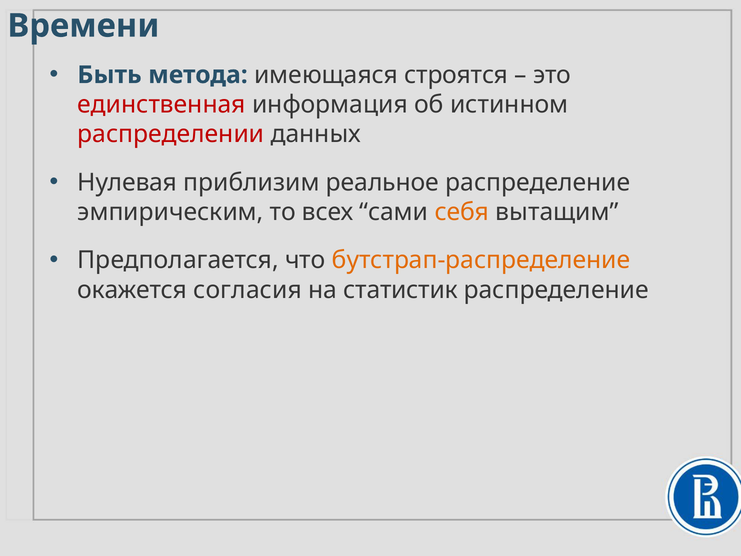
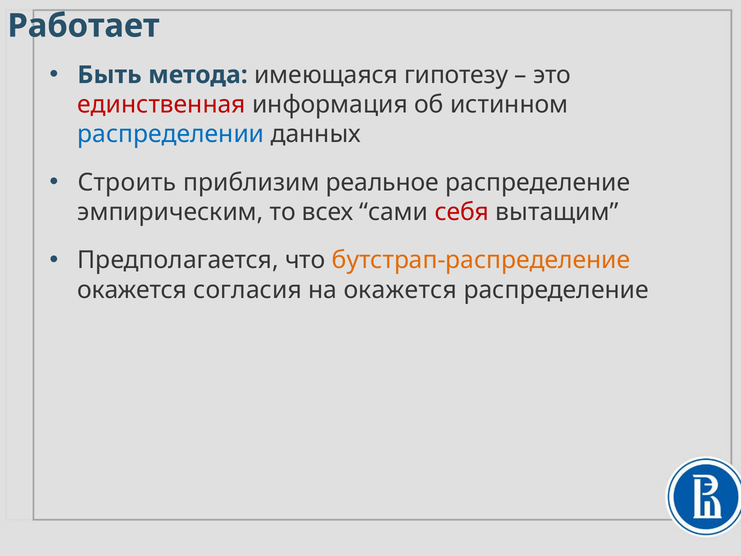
Времени: Времени -> Работает (83, 26)
строятся: строятся -> гипотезу (456, 75)
распределении colour: red -> blue (171, 134)
Нулевая: Нулевая -> Строить (127, 182)
себя colour: orange -> red (462, 212)
на статистик: статистик -> окажется (400, 290)
